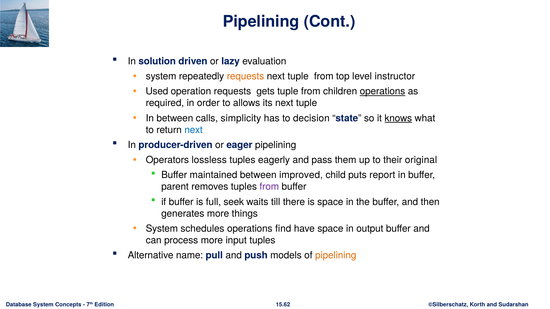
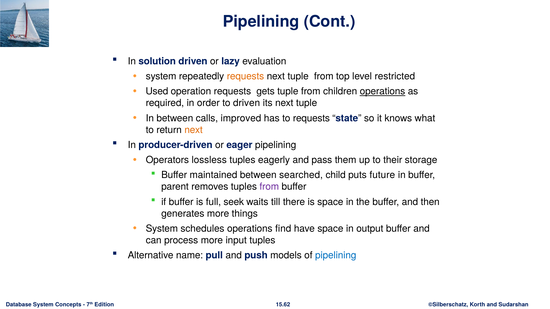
instructor: instructor -> restricted (395, 76)
to allows: allows -> driven (247, 103)
simplicity: simplicity -> improved (241, 118)
to decision: decision -> requests (311, 118)
knows underline: present -> none (398, 118)
next colour: blue -> orange (194, 130)
original: original -> storage (421, 160)
improved: improved -> searched (301, 175)
report: report -> future (382, 175)
pipelining colour: orange -> blue (336, 256)
